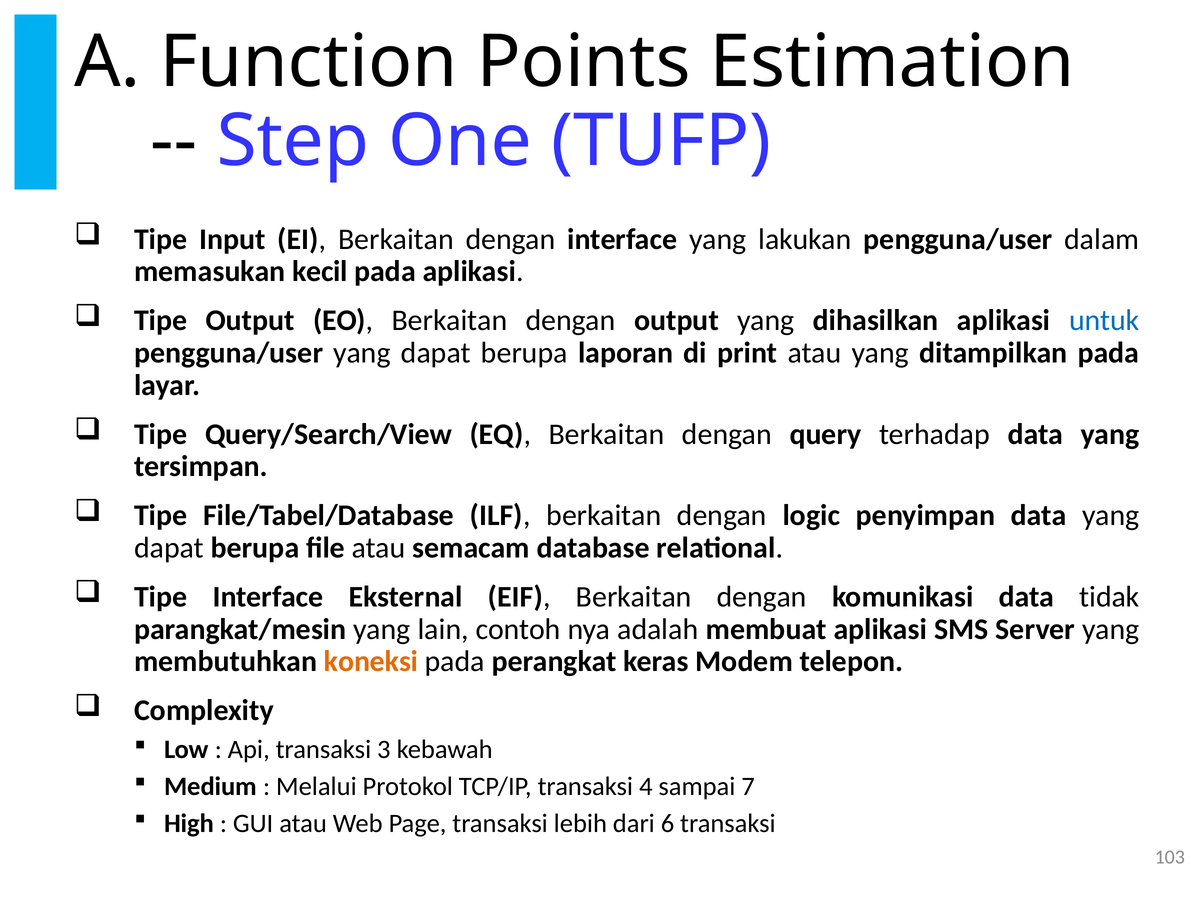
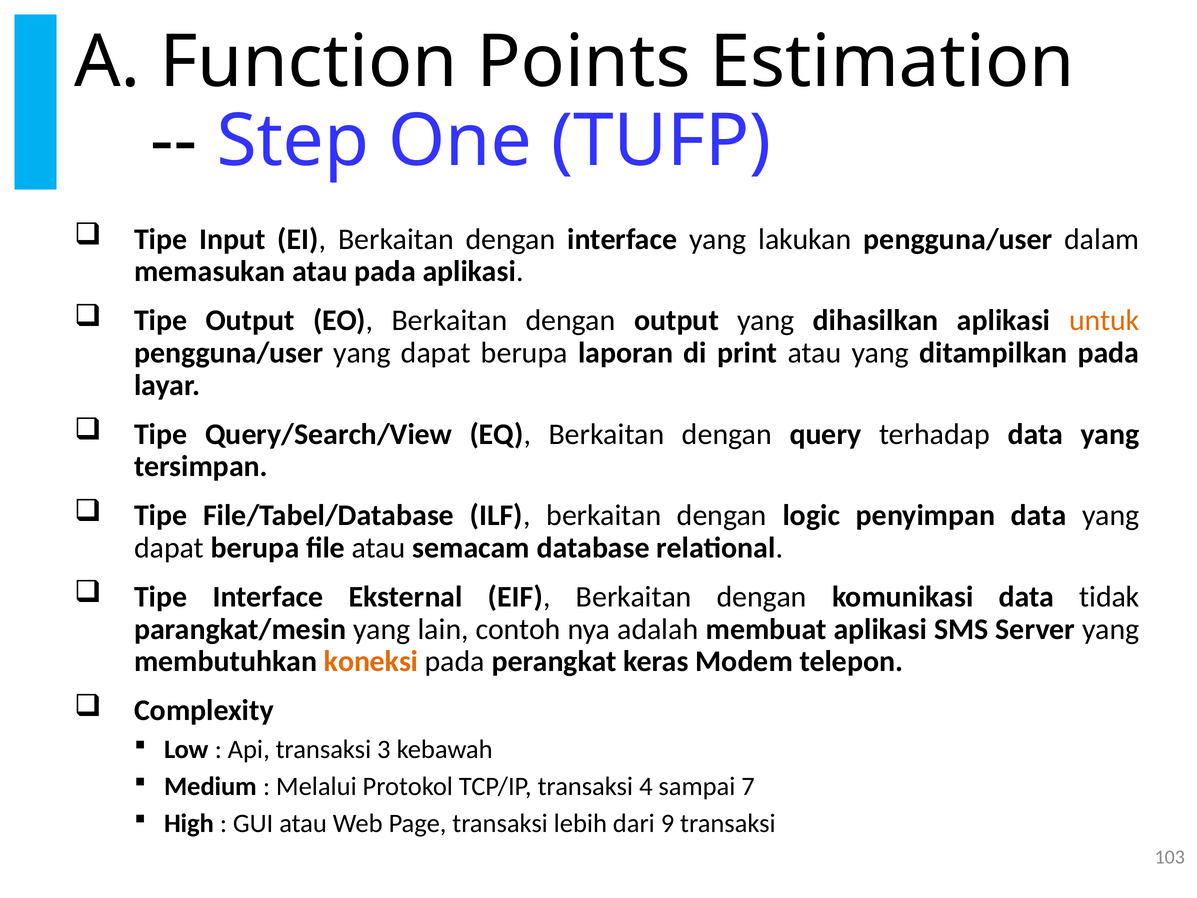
memasukan kecil: kecil -> atau (320, 271)
untuk colour: blue -> orange (1104, 320)
6: 6 -> 9 (668, 823)
